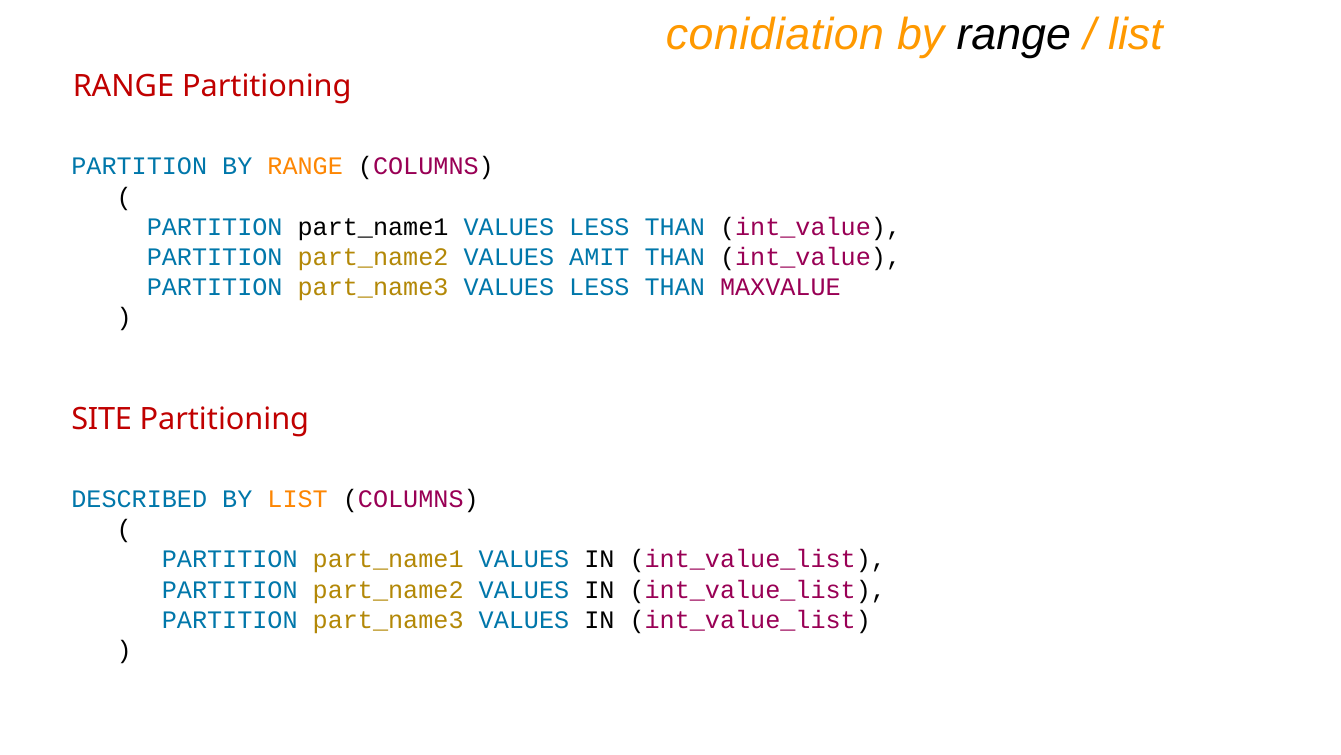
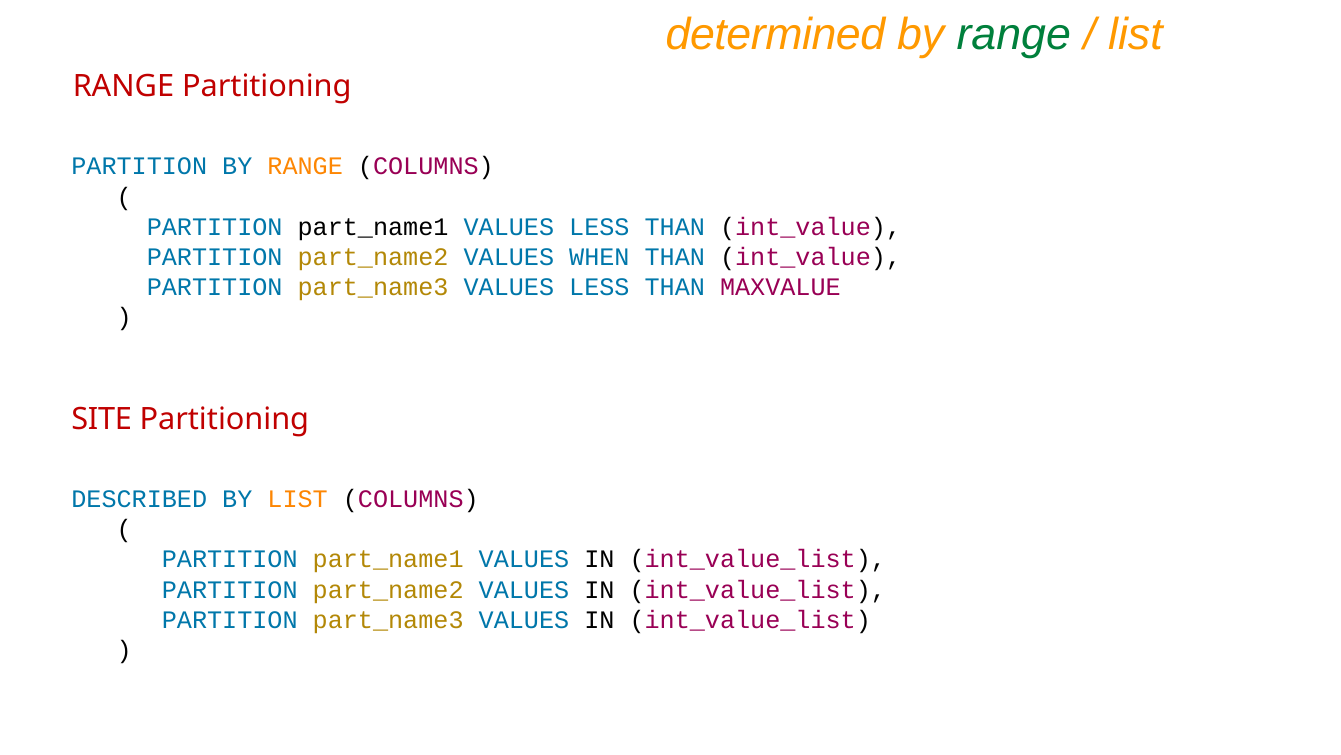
conidiation: conidiation -> determined (775, 35)
range colour: black -> green (1014, 35)
AMIT: AMIT -> WHEN (599, 257)
